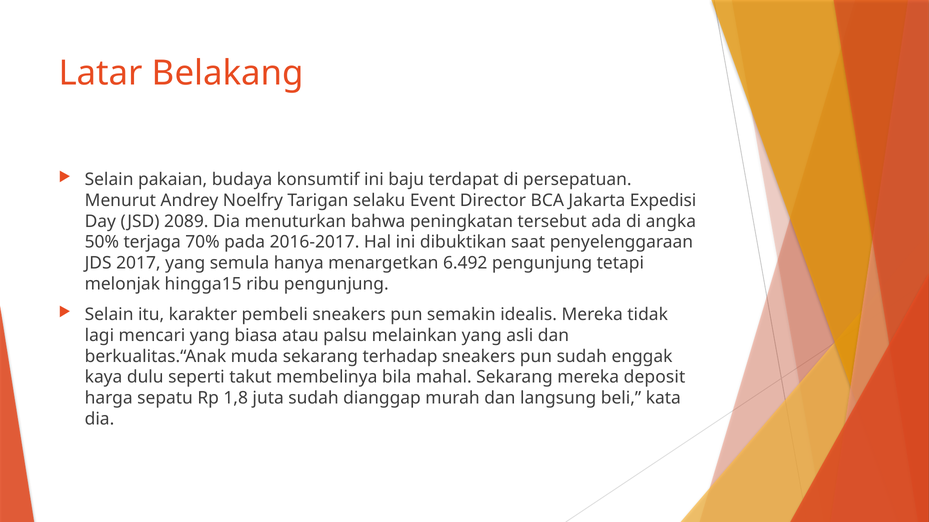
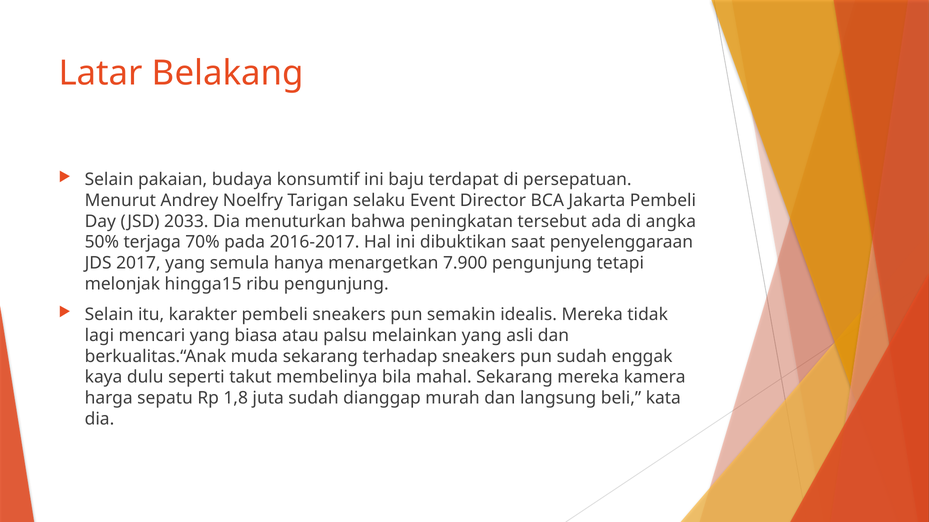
Jakarta Expedisi: Expedisi -> Pembeli (663, 201)
2089: 2089 -> 2033 (186, 222)
6.492: 6.492 -> 7.900 (465, 263)
deposit: deposit -> kamera (655, 378)
